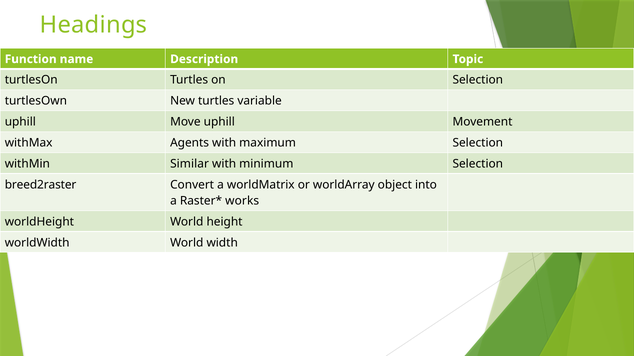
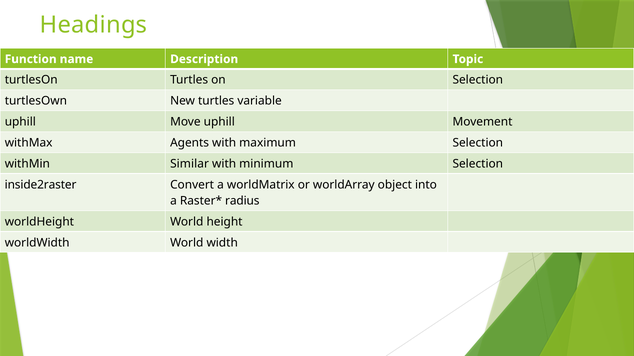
breed2raster: breed2raster -> inside2raster (41, 185)
works: works -> radius (242, 201)
